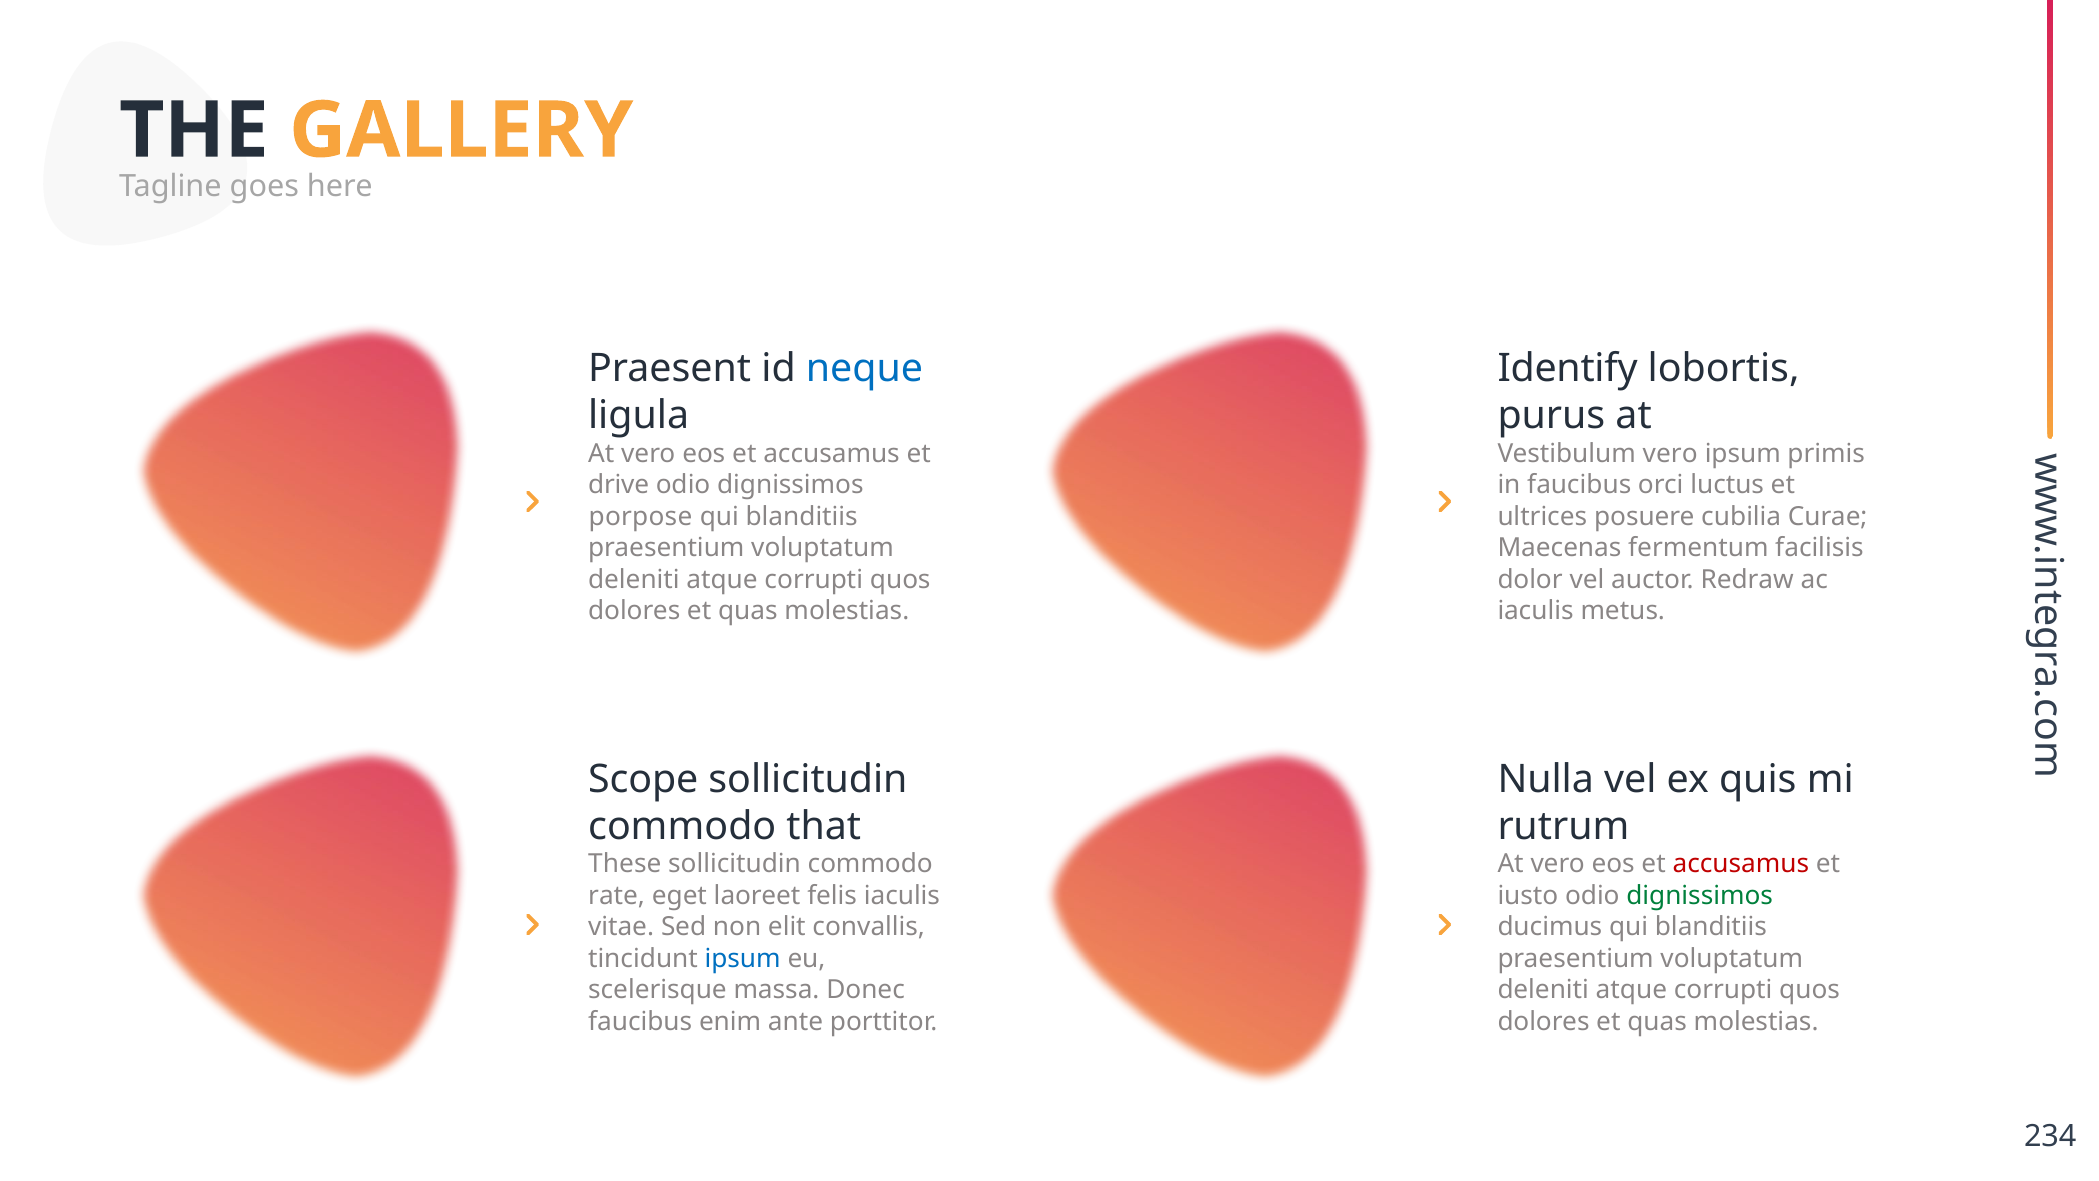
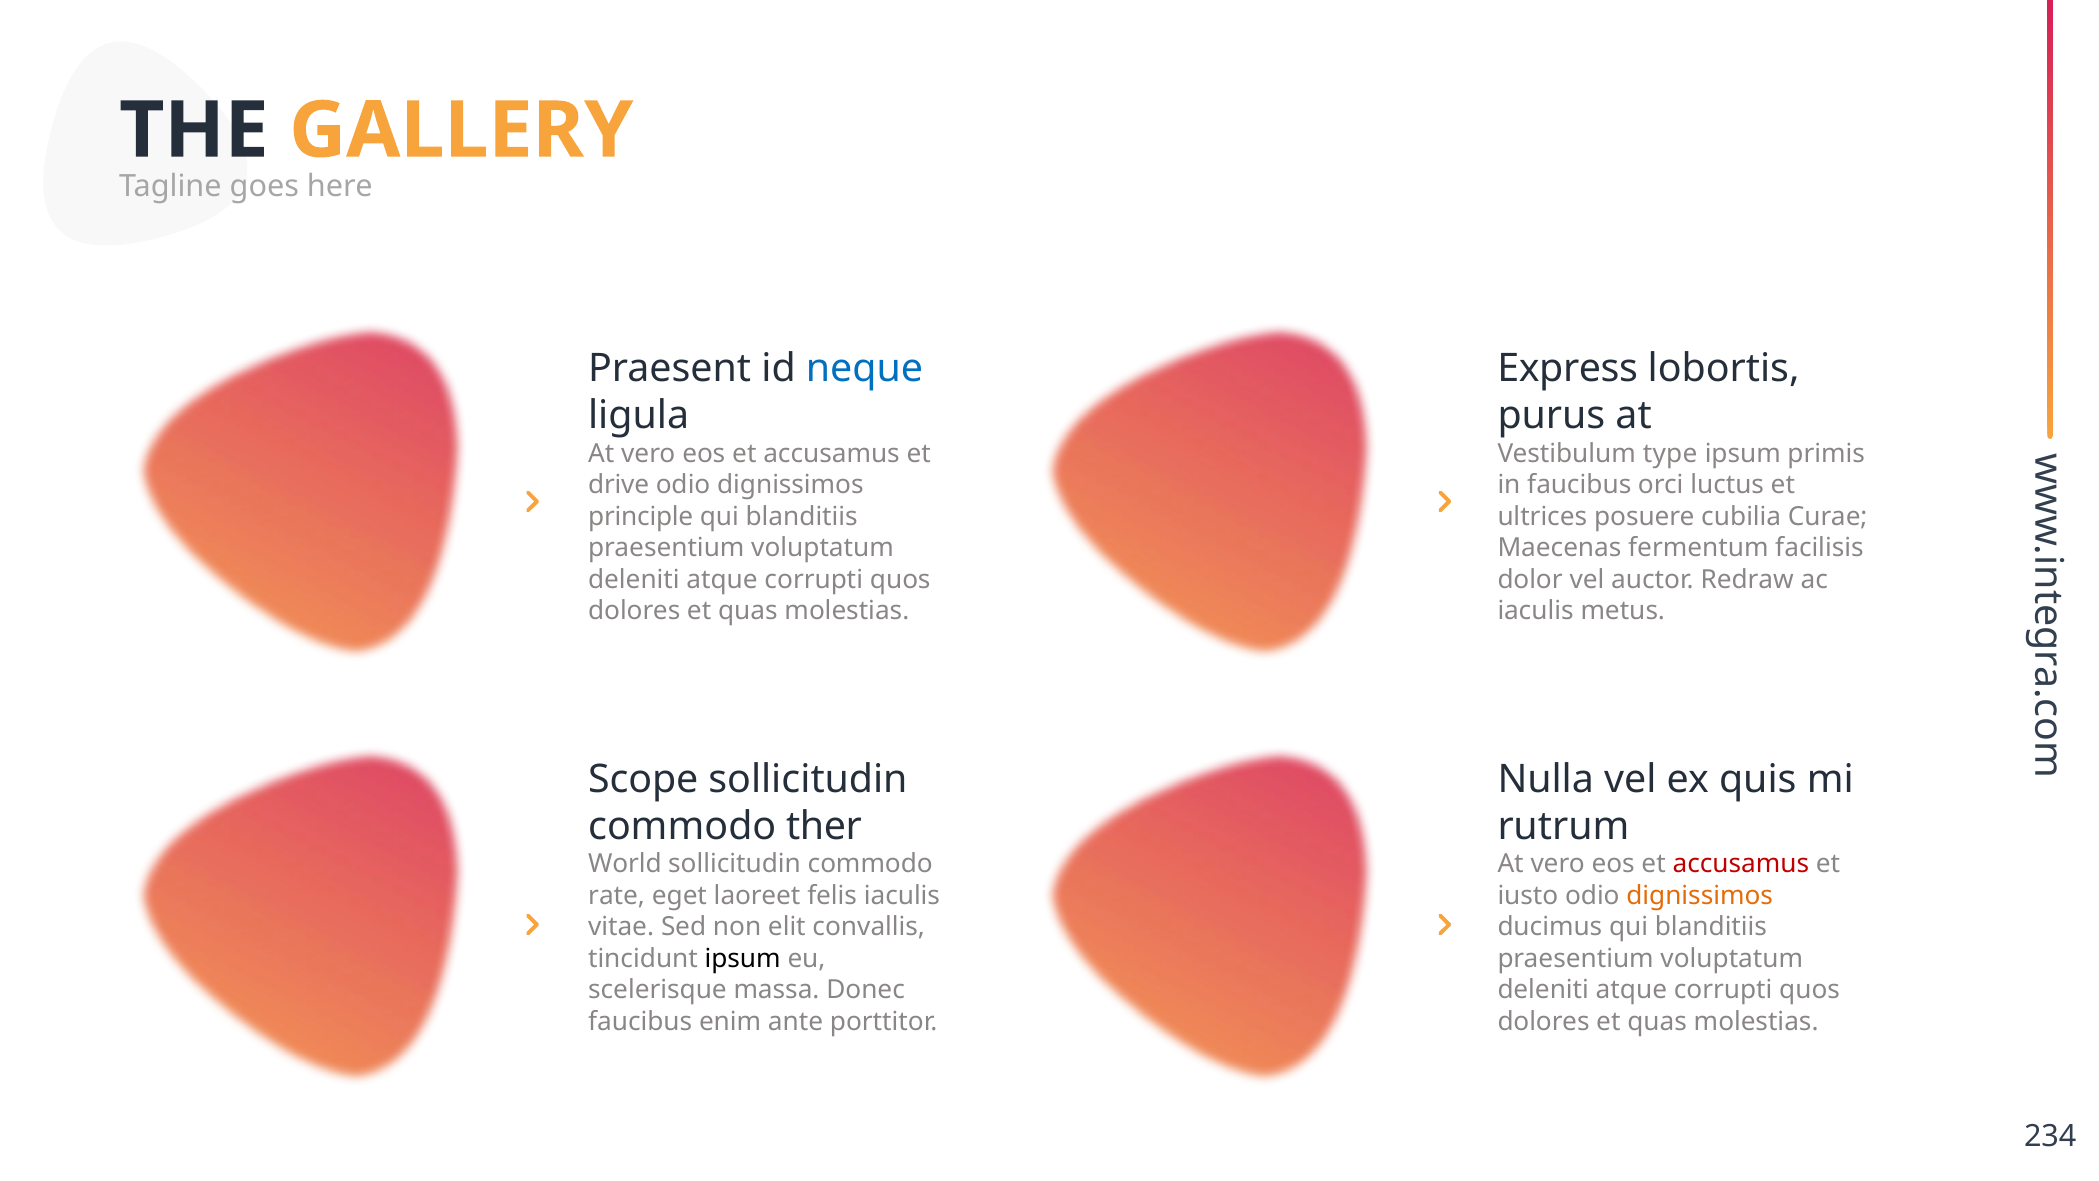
Identify: Identify -> Express (1568, 368)
Vestibulum vero: vero -> type (1670, 453)
porpose: porpose -> principle (641, 516)
that: that -> ther (824, 826)
These: These -> World (625, 864)
dignissimos colour: green -> orange (1700, 895)
ipsum colour: blue -> black (743, 958)
